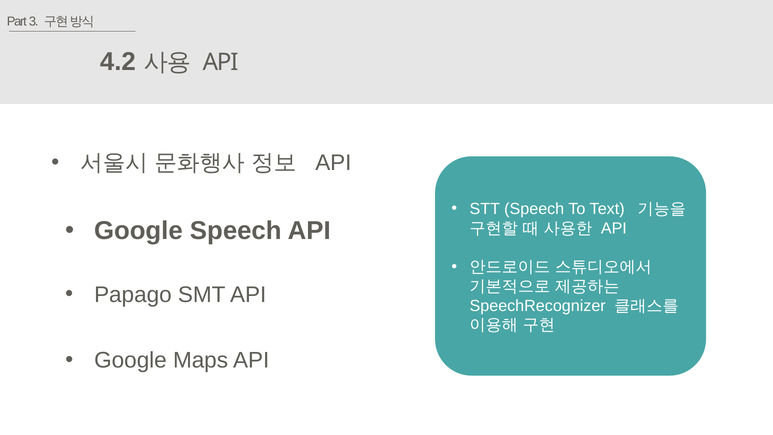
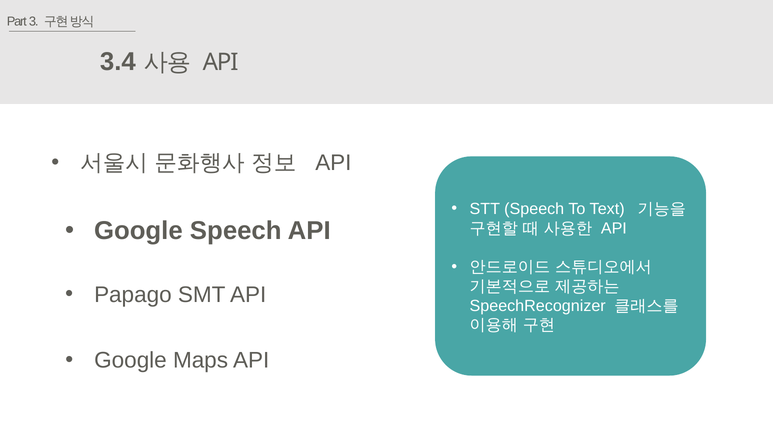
4.2: 4.2 -> 3.4 (118, 61)
